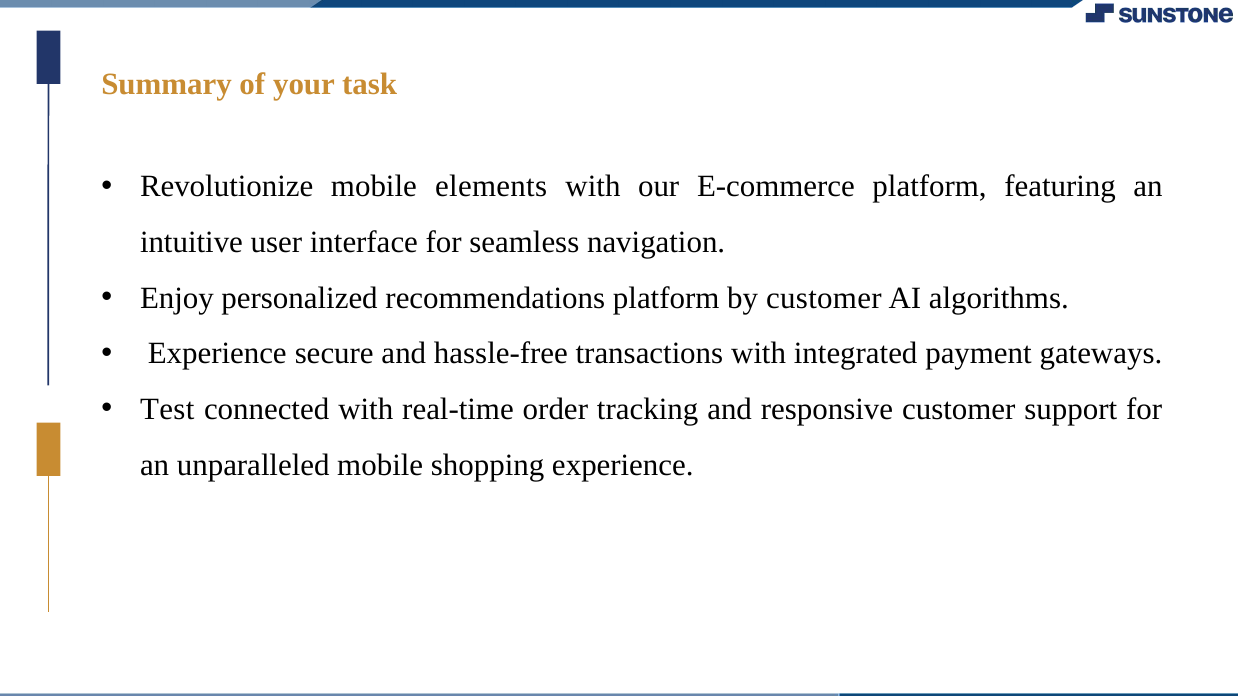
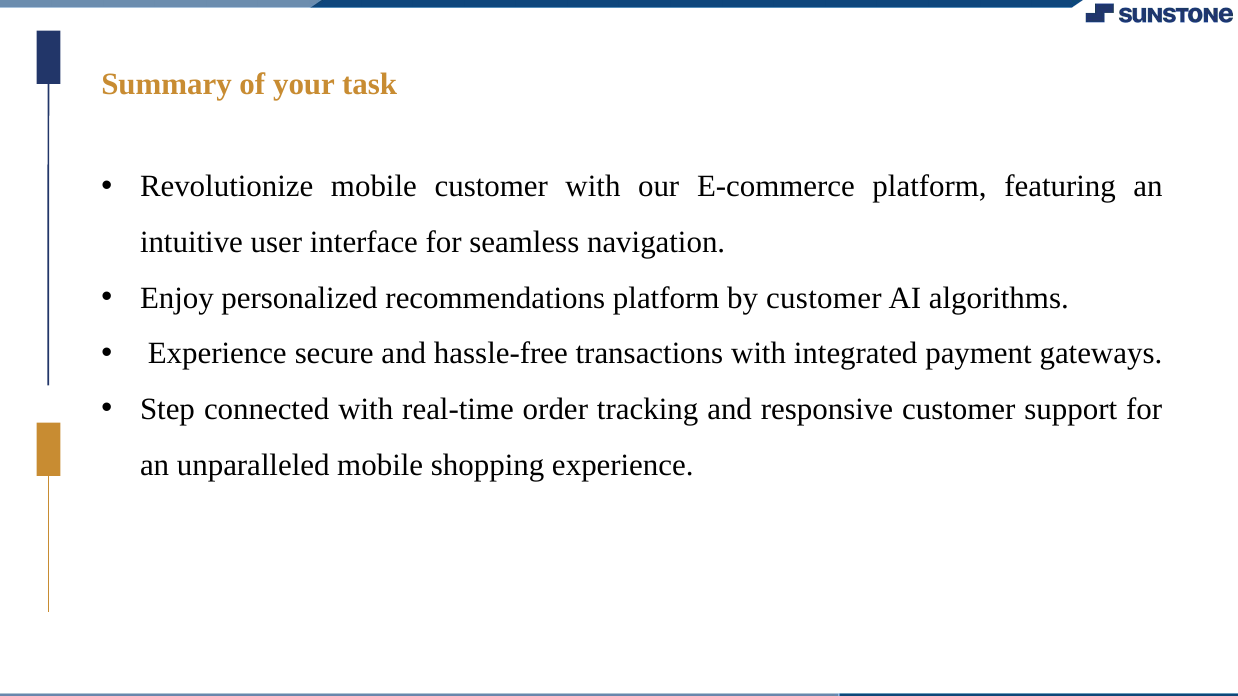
mobile elements: elements -> customer (491, 187)
Test: Test -> Step (167, 410)
